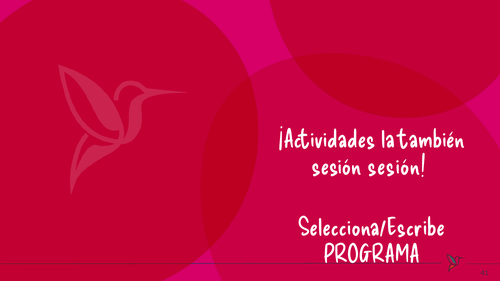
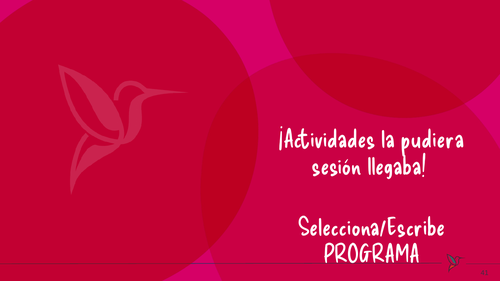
también: también -> pudiera (433, 140)
sesión sesión: sesión -> llegaba (397, 167)
